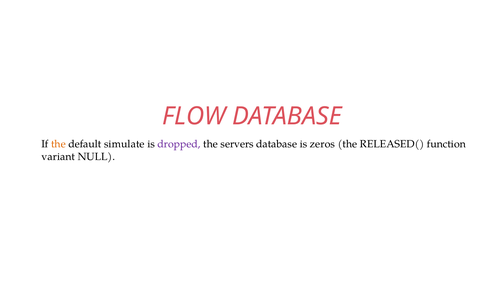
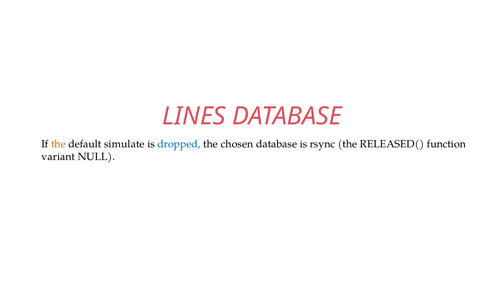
FLOW: FLOW -> LINES (194, 116)
dropped colour: purple -> blue (179, 144)
servers: servers -> chosen (237, 144)
zeros: zeros -> rsync (322, 144)
